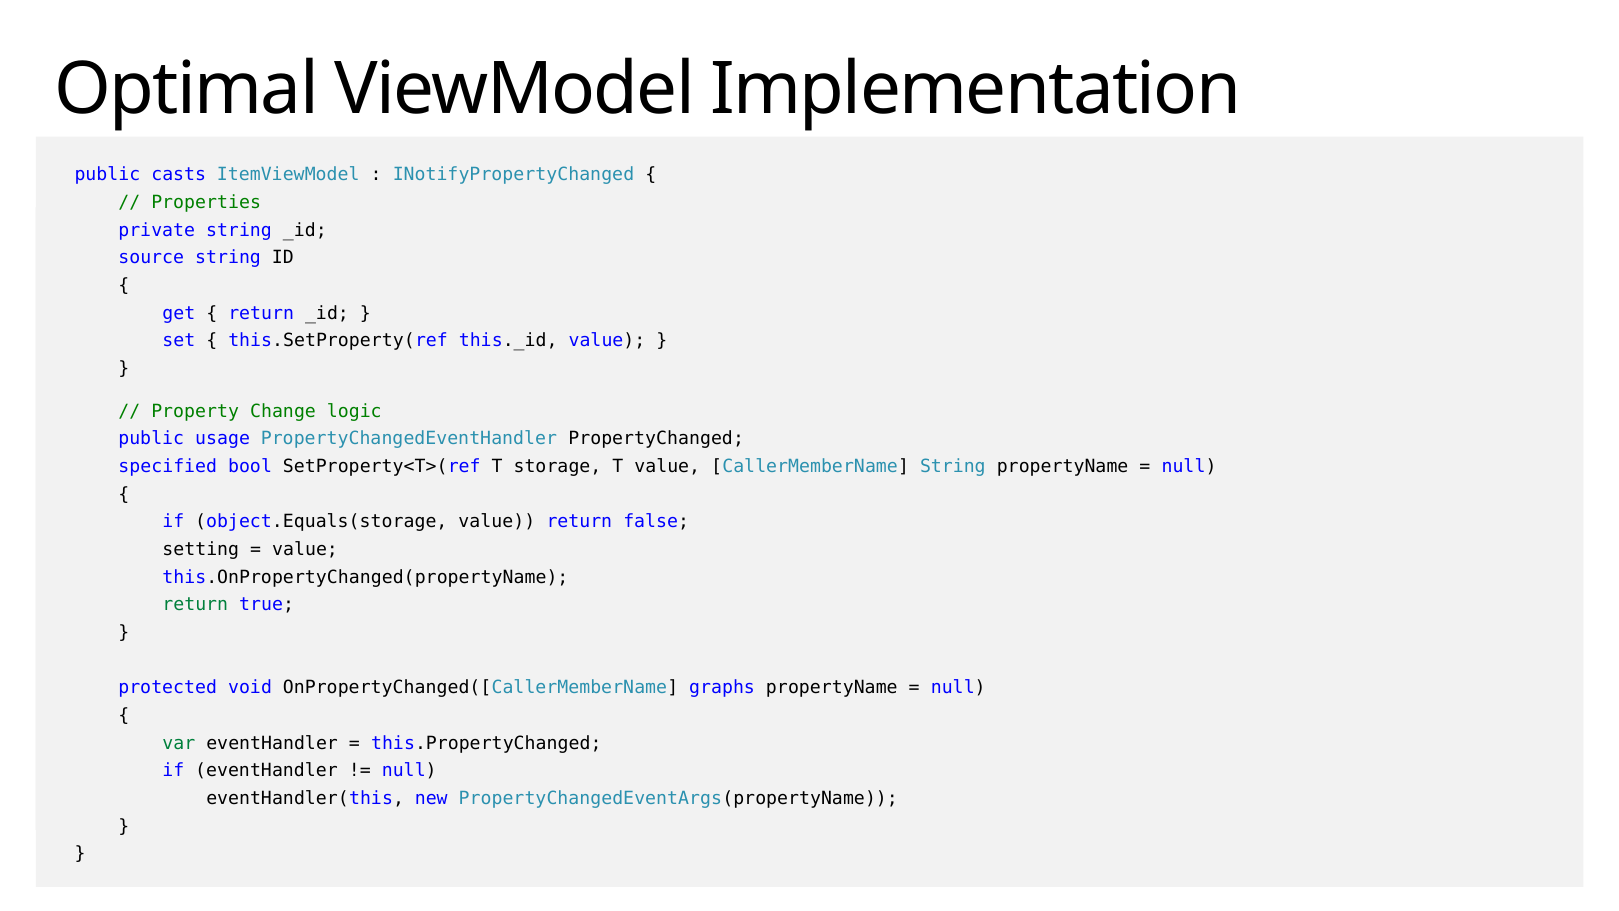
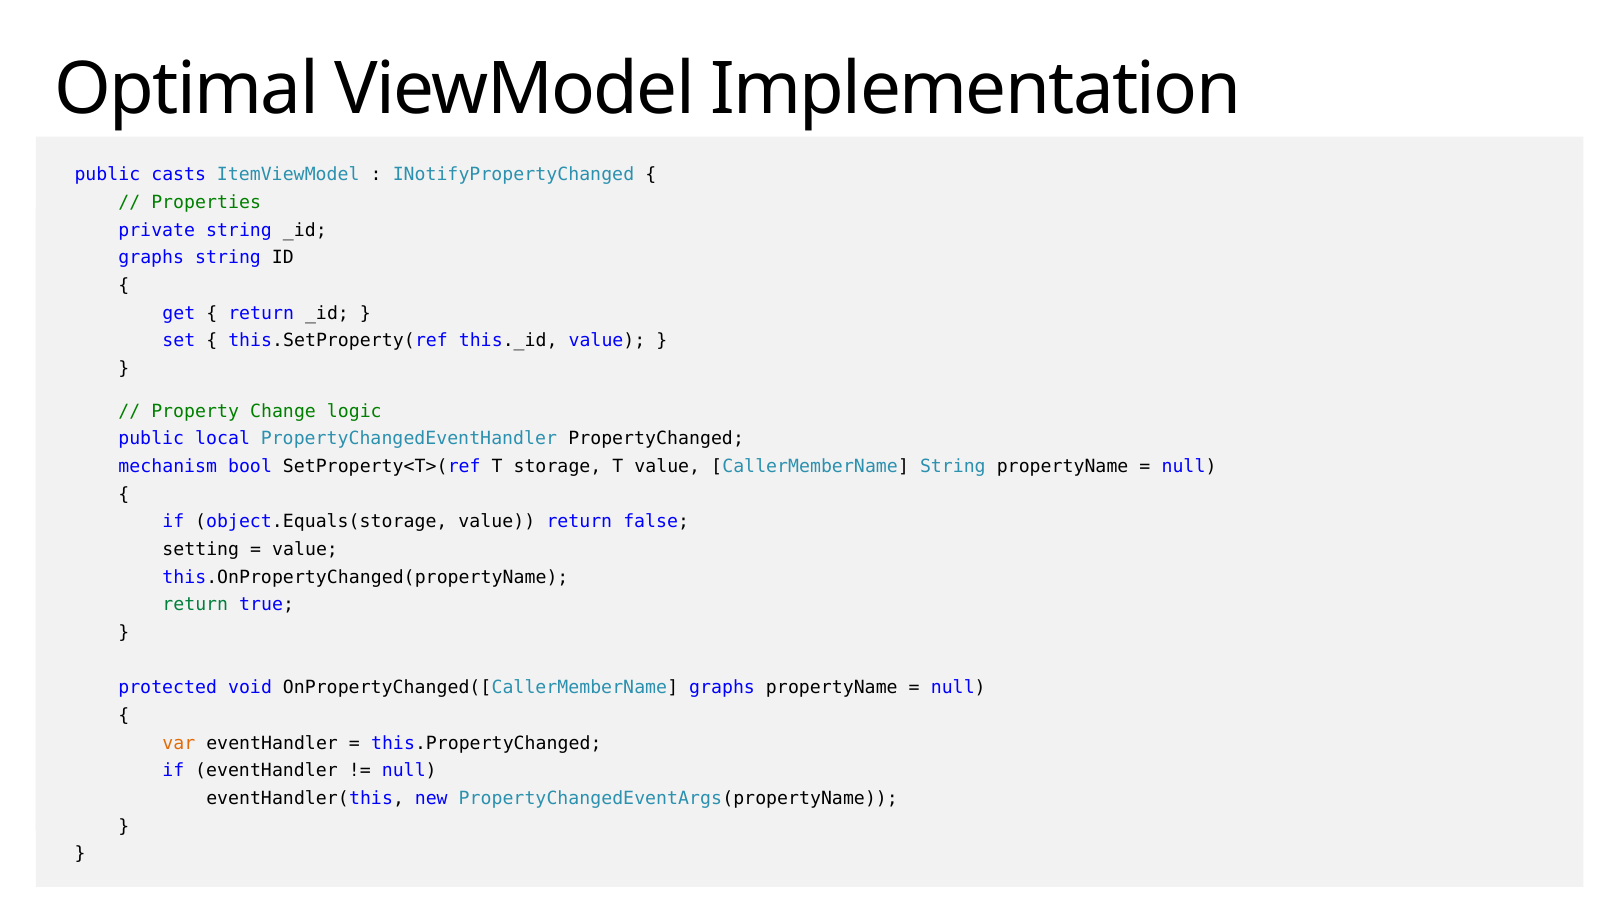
source: source -> graphs (151, 258)
usage: usage -> local (223, 439)
specified: specified -> mechanism (168, 466)
var colour: green -> orange (179, 743)
